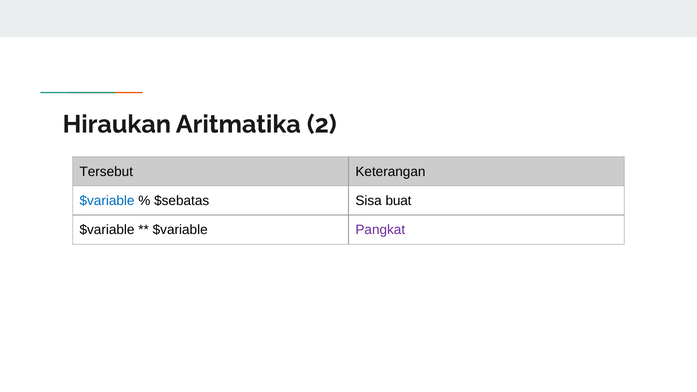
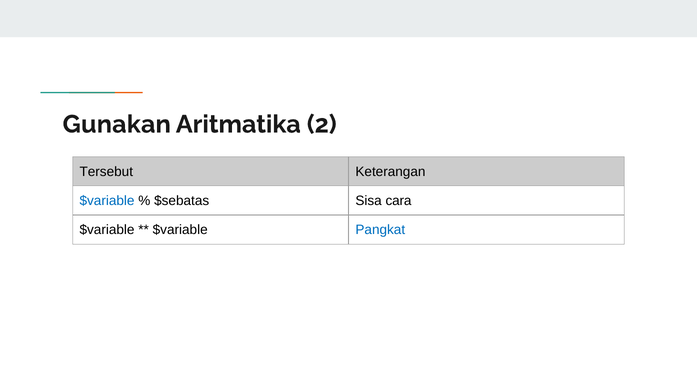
Hiraukan: Hiraukan -> Gunakan (117, 124)
buat: buat -> cara (398, 201)
Pangkat colour: purple -> blue (380, 230)
